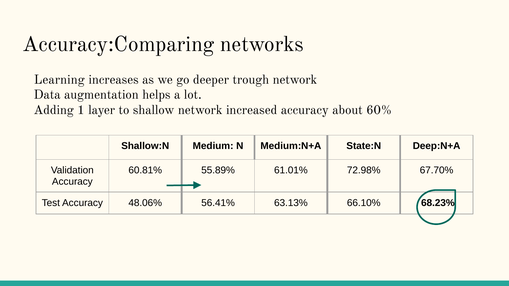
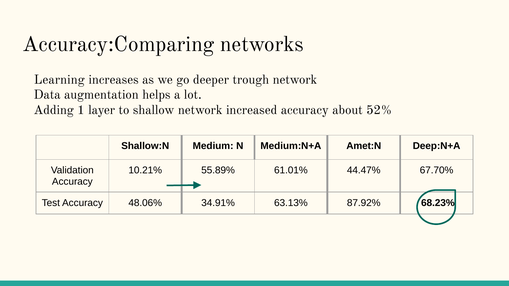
60%: 60% -> 52% (379, 110)
State:N: State:N -> Amet:N (364, 146)
60.81%: 60.81% -> 10.21% (145, 171)
72.98%: 72.98% -> 44.47% (364, 171)
56.41%: 56.41% -> 34.91% (218, 203)
66.10%: 66.10% -> 87.92% (364, 203)
